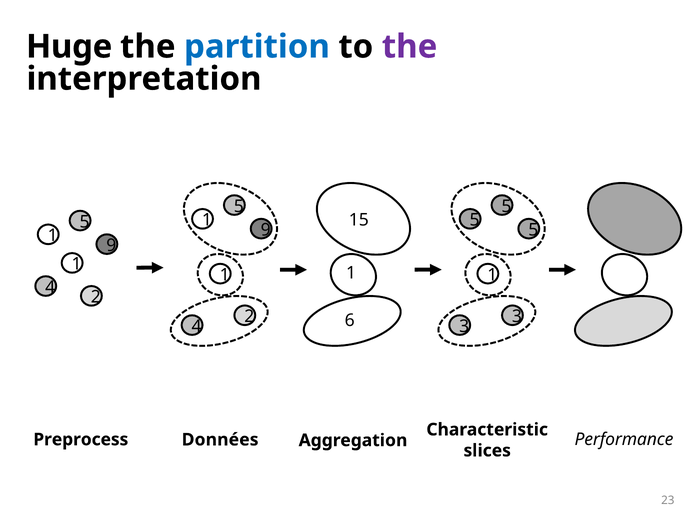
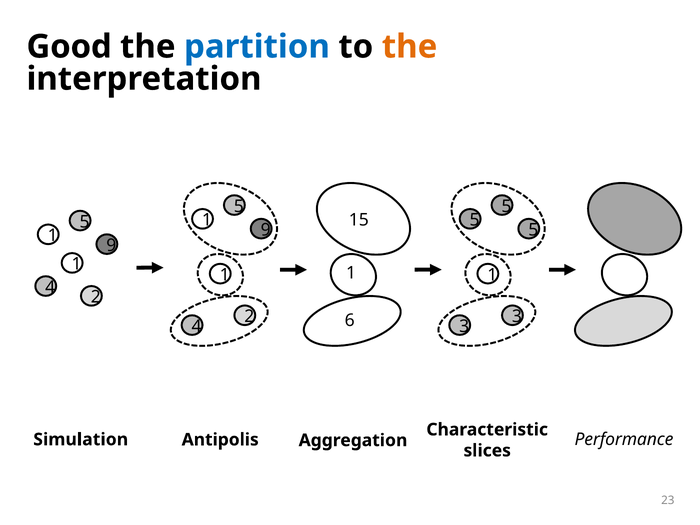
Huge: Huge -> Good (69, 47)
the colour: purple -> orange (410, 47)
Preprocess: Preprocess -> Simulation (81, 439)
Données: Données -> Antipolis (220, 440)
